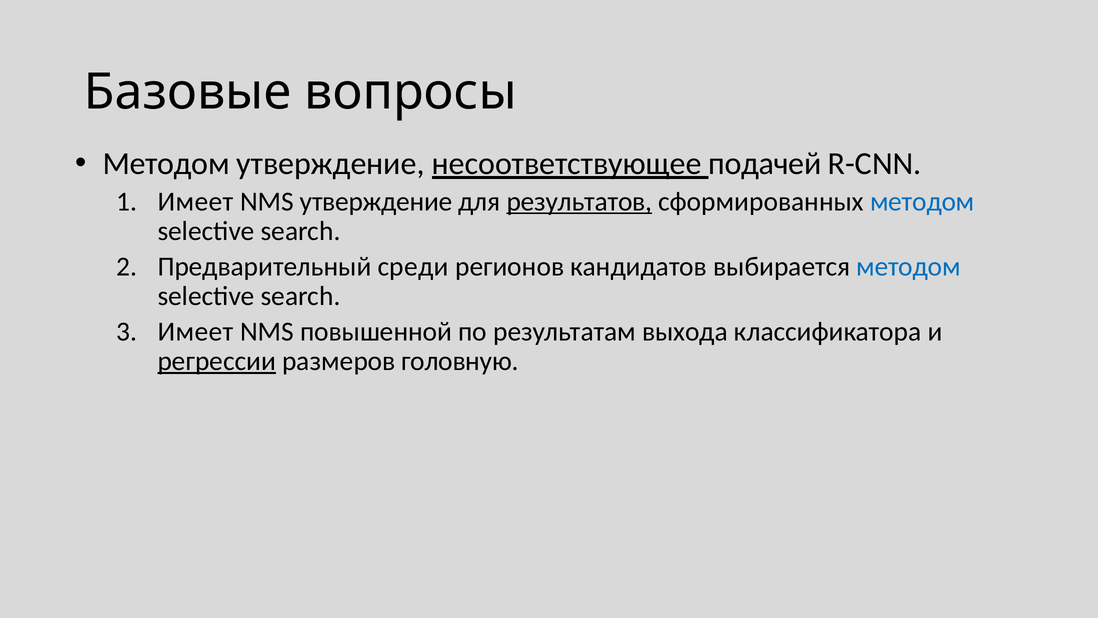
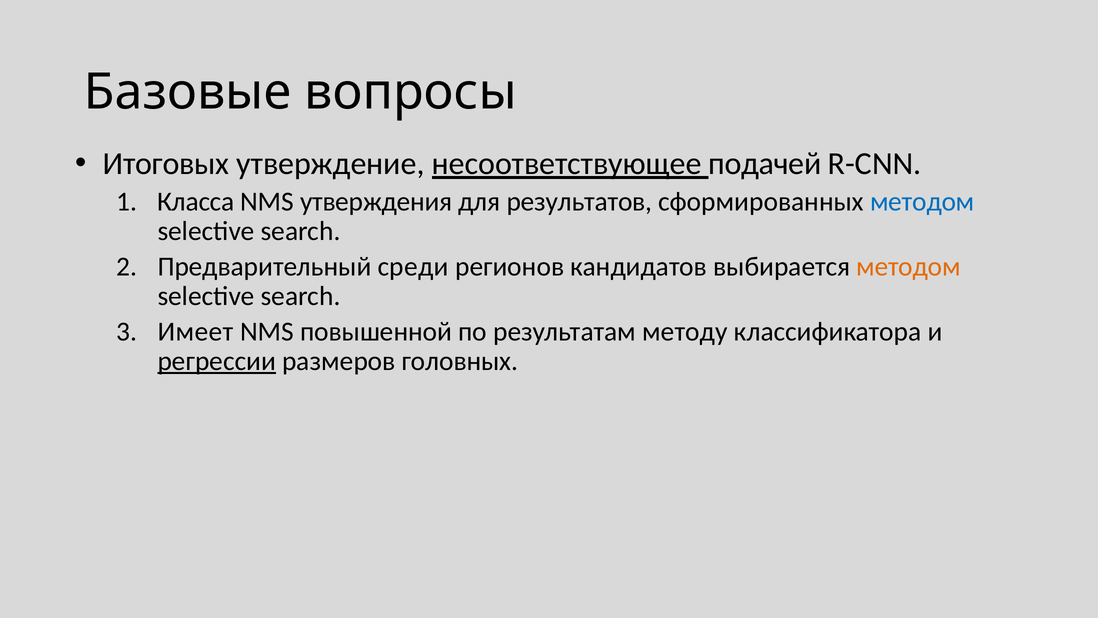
Методом: Методом -> Итоговых (166, 164)
Имеет: Имеет -> Класса (196, 201)
NMS утверждение: утверждение -> утверждения (376, 201)
результатов underline: present -> none (579, 201)
методом colour: blue -> orange (908, 266)
выхода: выхода -> методу (685, 331)
головную: головную -> головных (460, 361)
